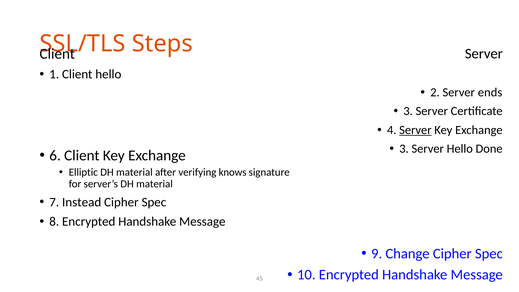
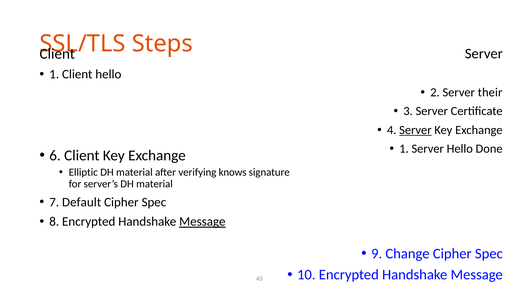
ends: ends -> their (490, 92)
3: 3 -> 1 (404, 149)
Instead: Instead -> Default (82, 202)
Message underline: none -> present (202, 222)
